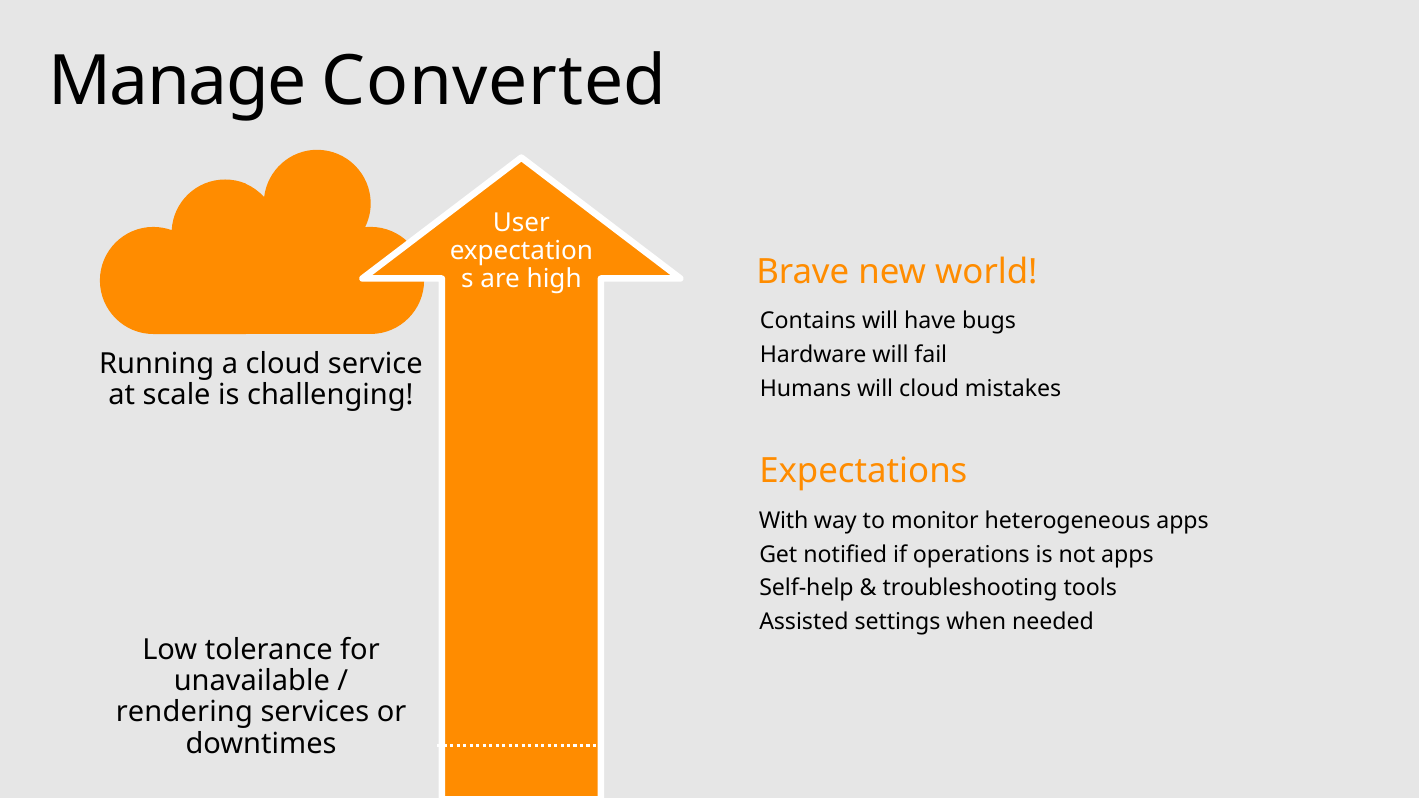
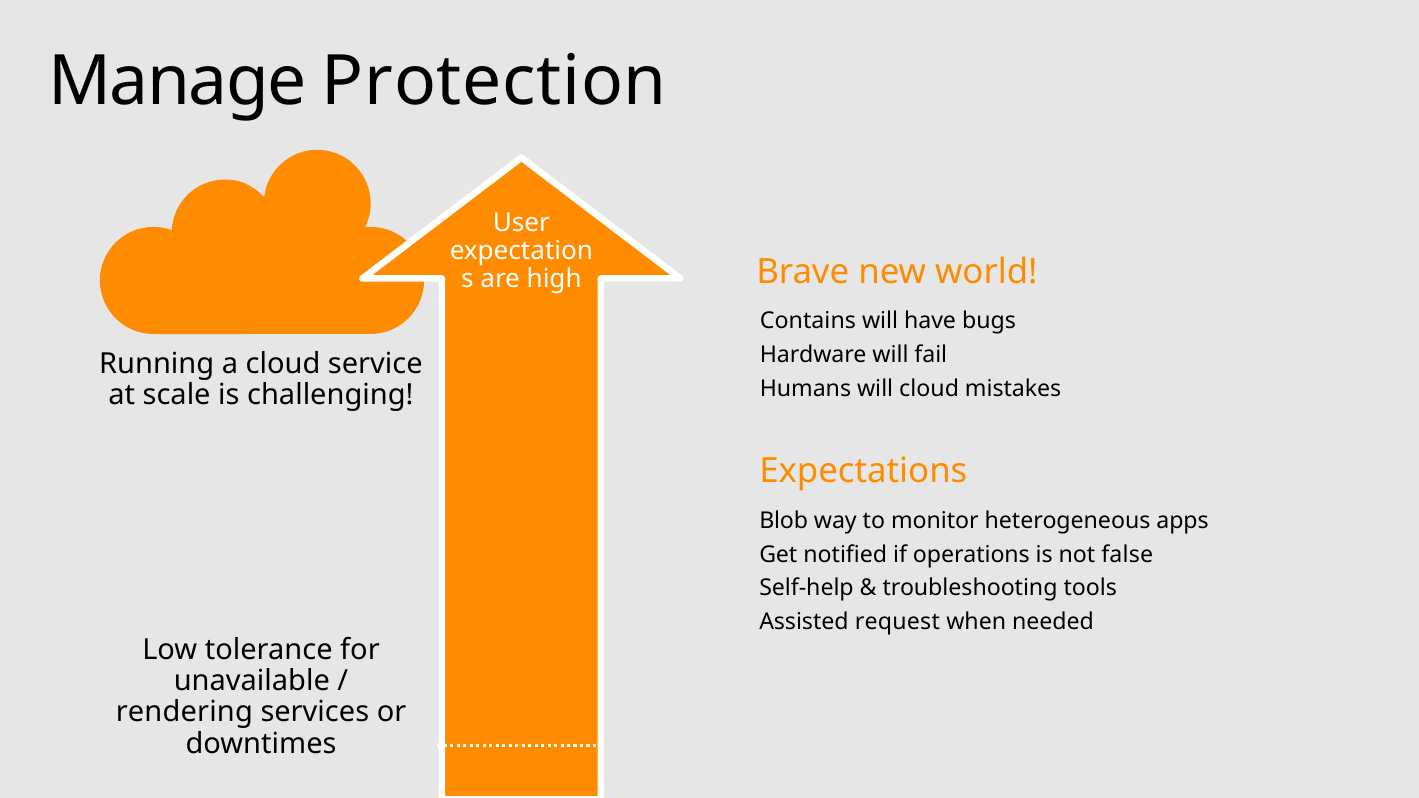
Converted: Converted -> Protection (494, 81)
With: With -> Blob (784, 521)
not apps: apps -> false (1127, 555)
settings: settings -> request (897, 622)
